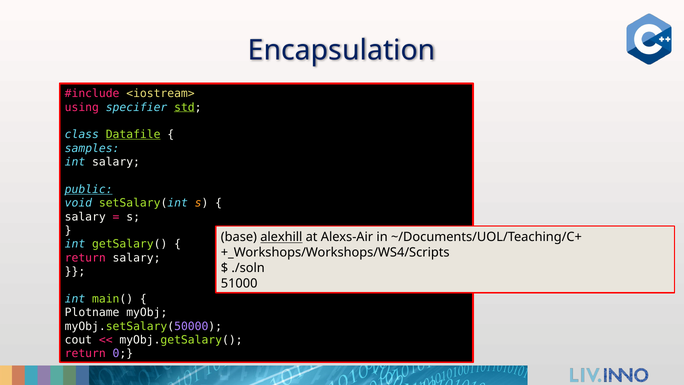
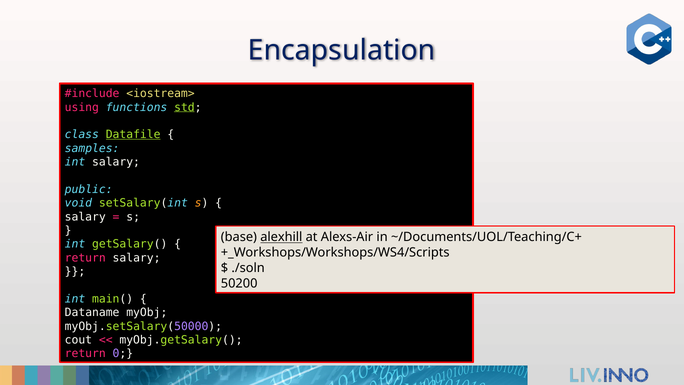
specifier: specifier -> functions (137, 107)
public underline: present -> none (89, 189)
51000: 51000 -> 50200 (239, 283)
Plotname: Plotname -> Dataname (92, 312)
